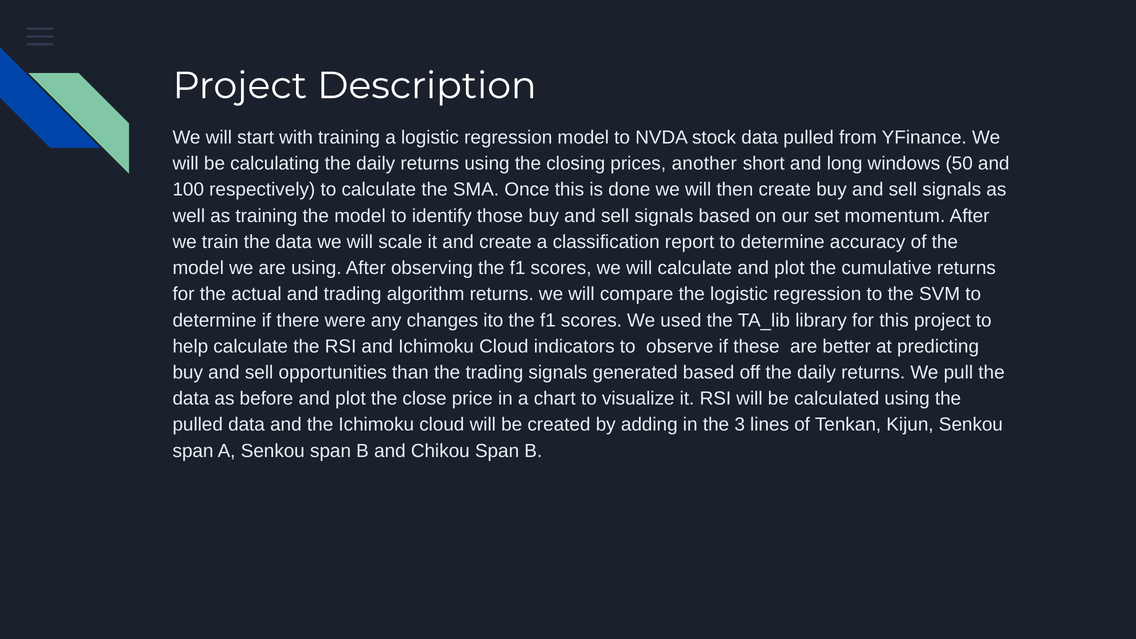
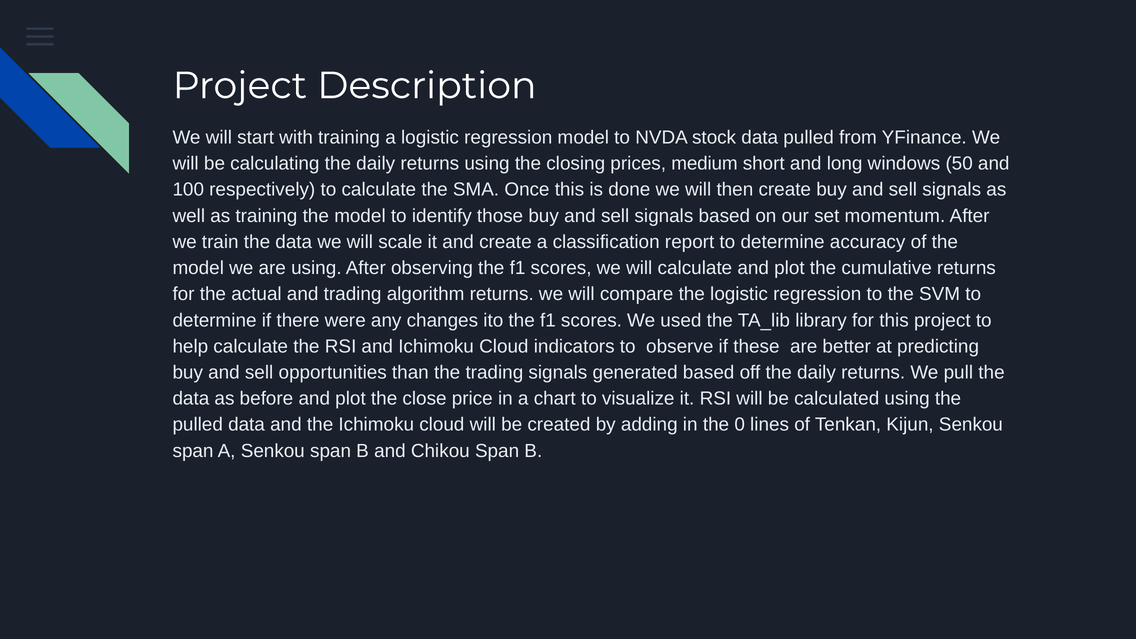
another: another -> medium (704, 164)
3: 3 -> 0 (740, 425)
